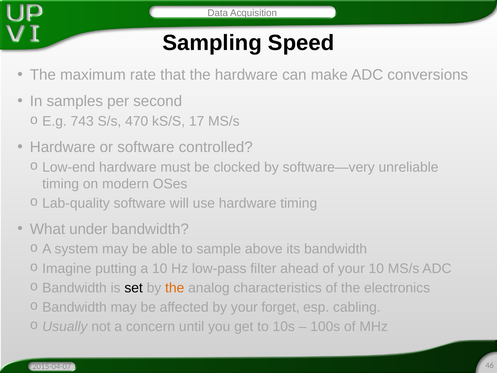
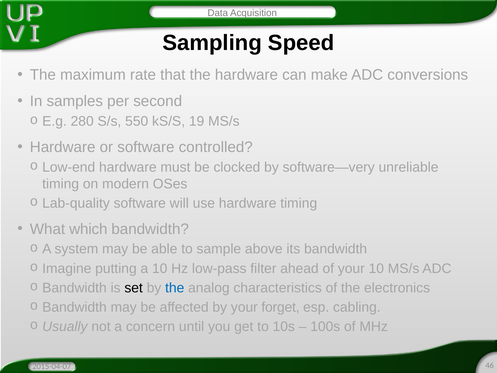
743: 743 -> 280 (82, 121)
470: 470 -> 550 (137, 121)
17: 17 -> 19 (197, 121)
under: under -> which (88, 229)
the colour: orange -> blue (175, 288)
